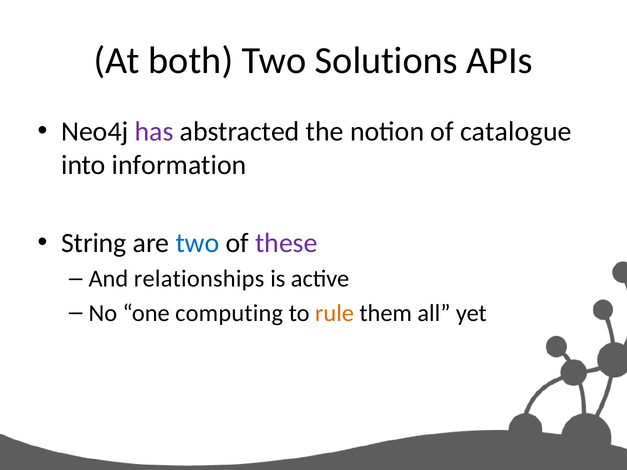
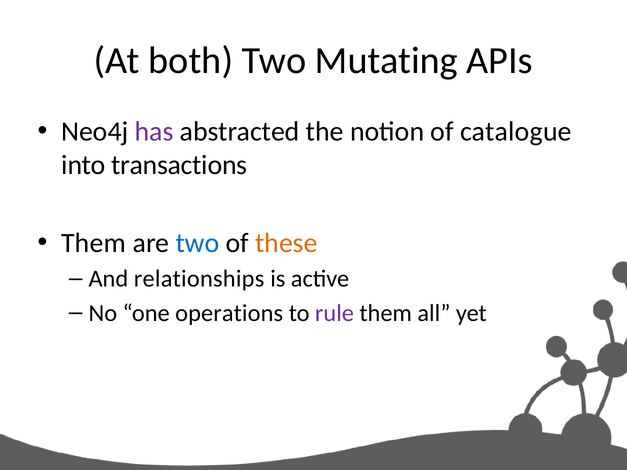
Solutions: Solutions -> Mutating (386, 61)
information: information -> transactions (179, 165)
String: String -> Them (94, 243)
these colour: purple -> orange (286, 243)
computing: computing -> operations (229, 313)
rule colour: orange -> purple (334, 313)
